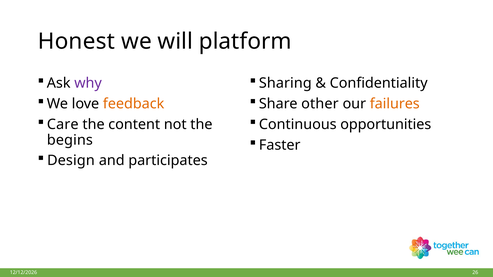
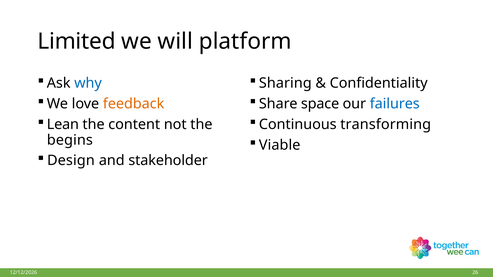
Honest: Honest -> Limited (77, 41)
why colour: purple -> blue (88, 83)
other: other -> space (320, 104)
failures colour: orange -> blue (395, 104)
Care: Care -> Lean (63, 125)
opportunities: opportunities -> transforming (386, 125)
Faster: Faster -> Viable (280, 145)
participates: participates -> stakeholder (168, 161)
